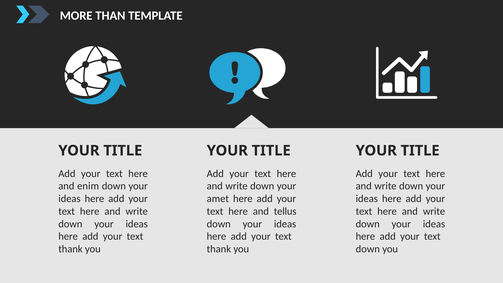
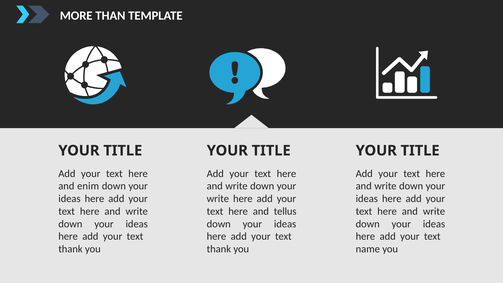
amet: amet -> write (218, 199)
down: down -> name (368, 249)
